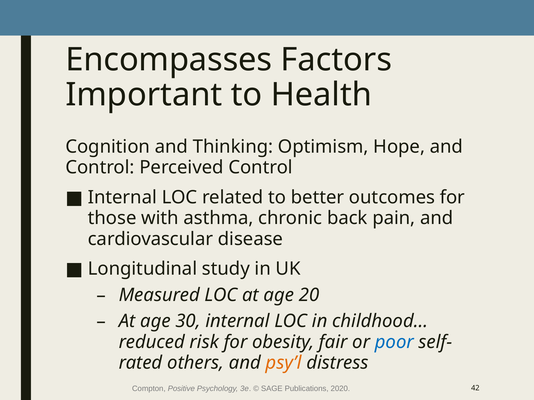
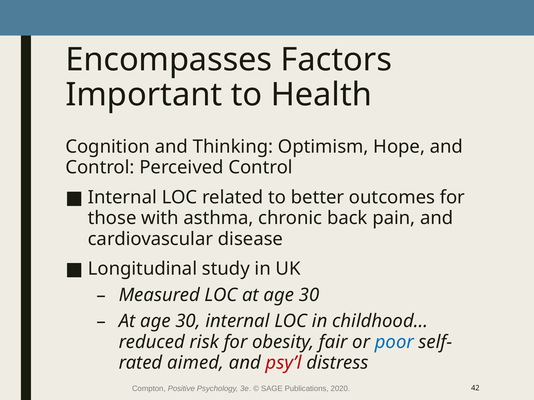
LOC at age 20: 20 -> 30 (309, 295)
others: others -> aimed (196, 363)
psy’l colour: orange -> red (284, 363)
